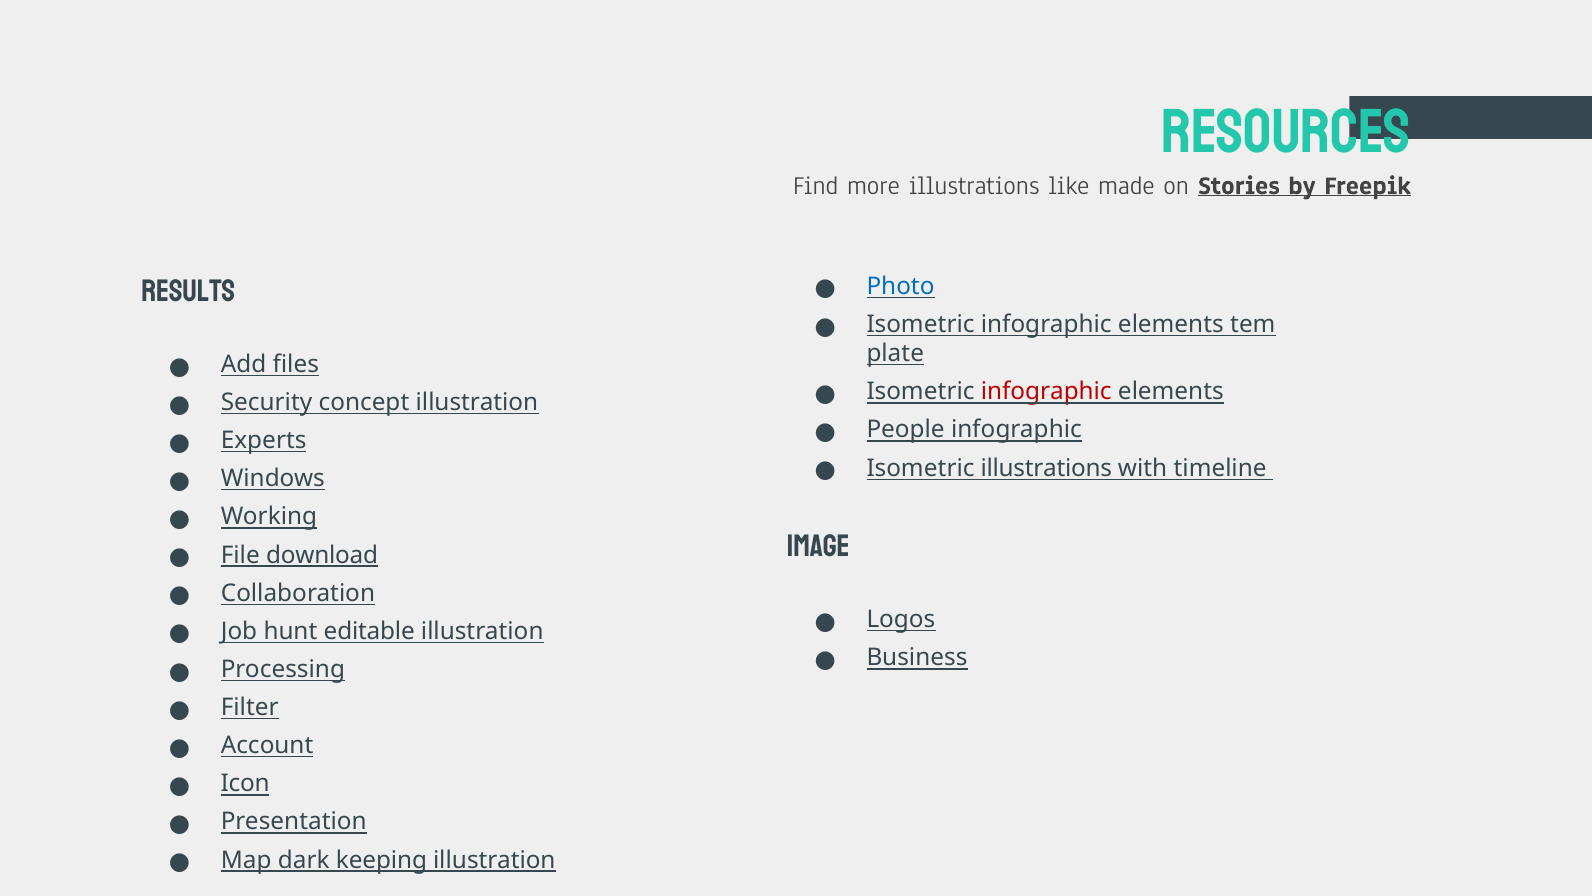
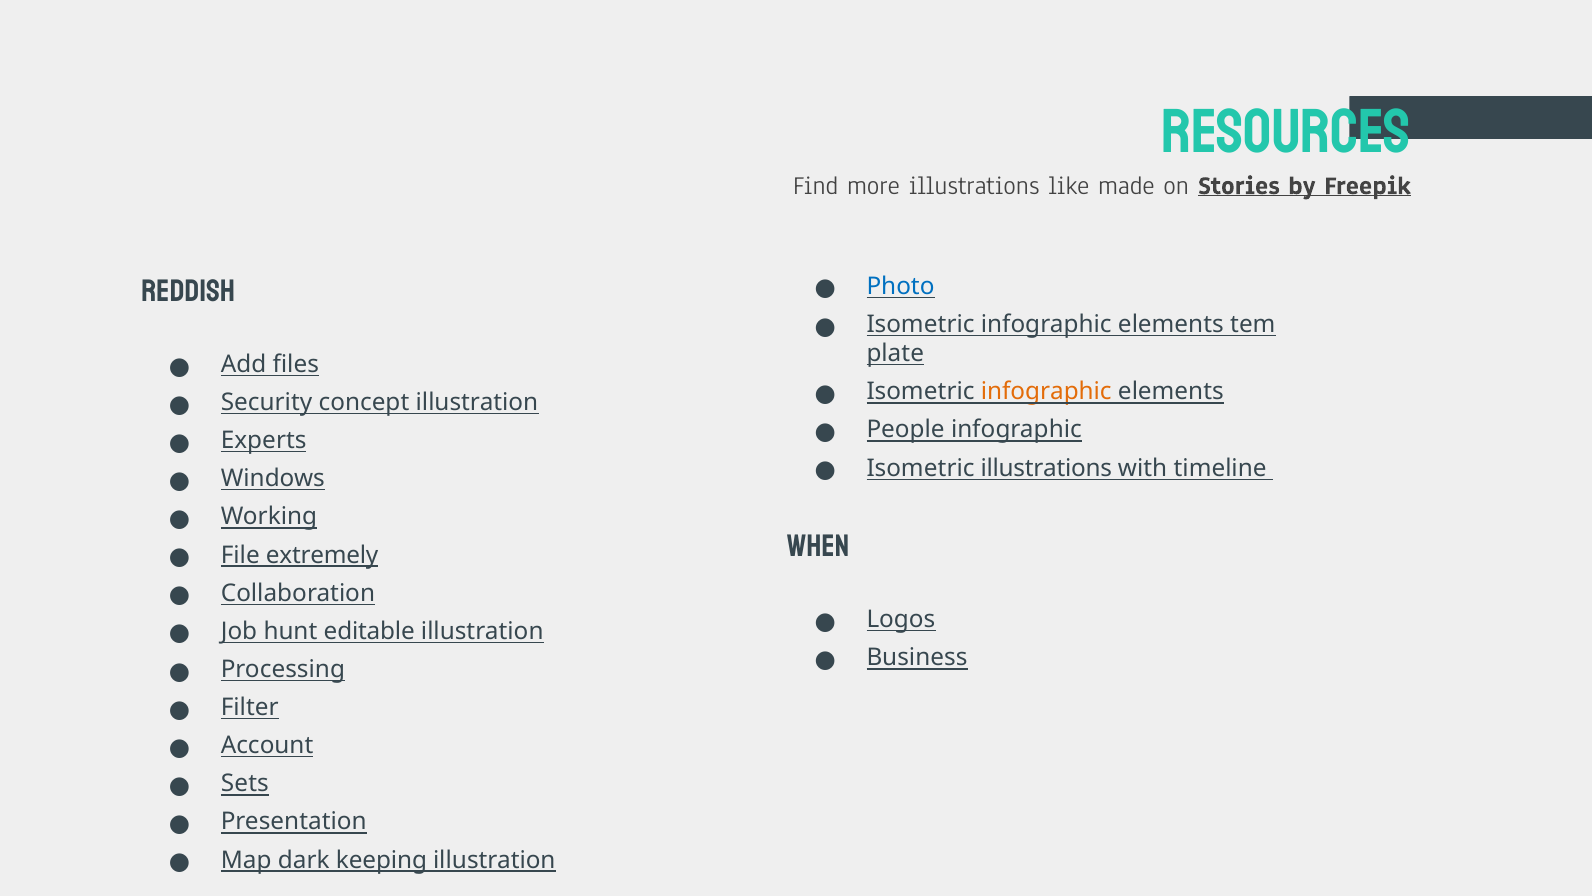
RESULTS: RESULTS -> REDDISH (188, 291)
infographic colour: red -> orange (1046, 392)
IMAGE: IMAGE -> WHEN (818, 546)
download: download -> extremely (322, 555)
Icon: Icon -> Sets (245, 783)
